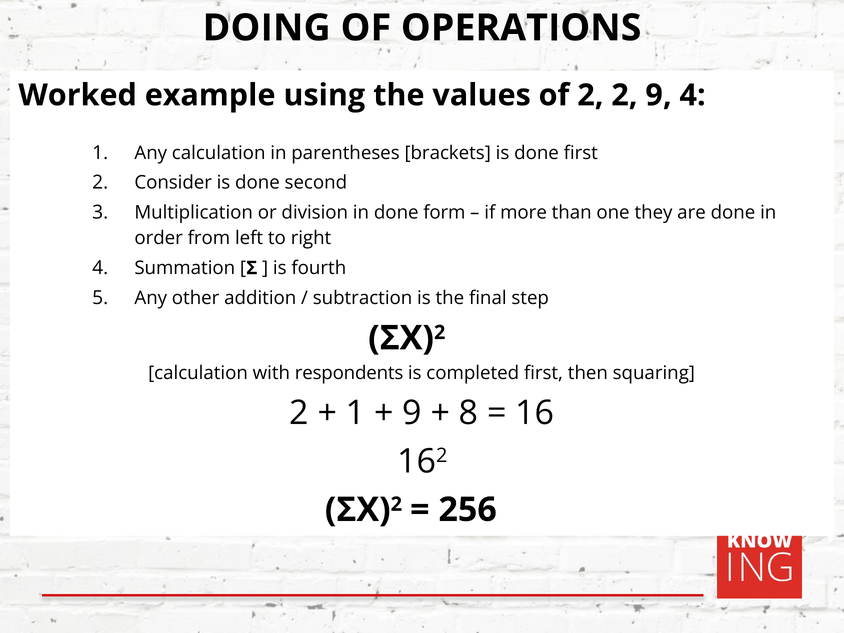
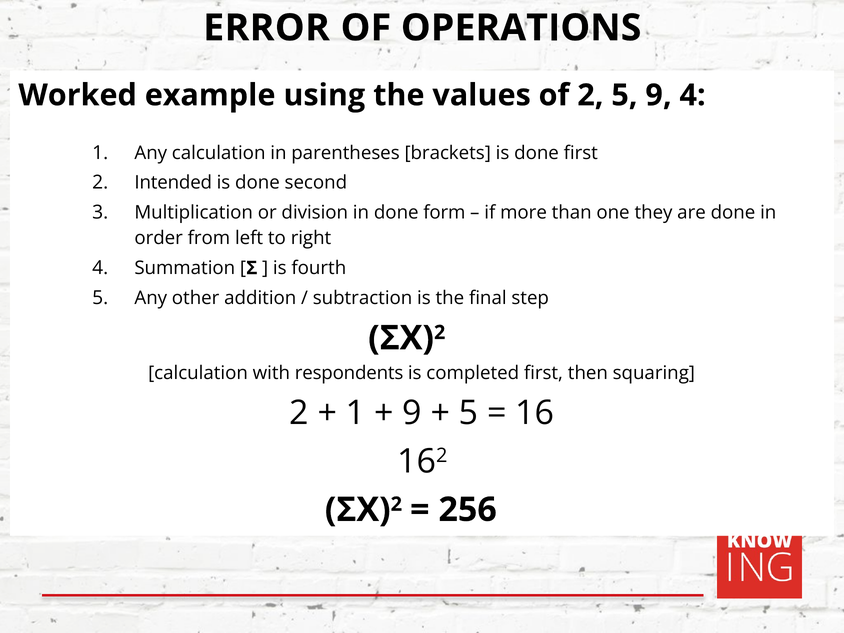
DOING: DOING -> ERROR (267, 28)
2 2: 2 -> 5 (624, 95)
Consider: Consider -> Intended (173, 183)
8: 8 -> 5 (469, 413)
